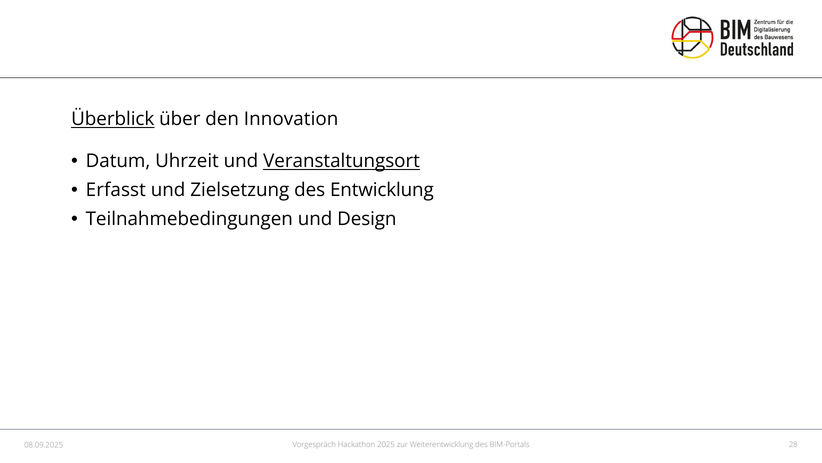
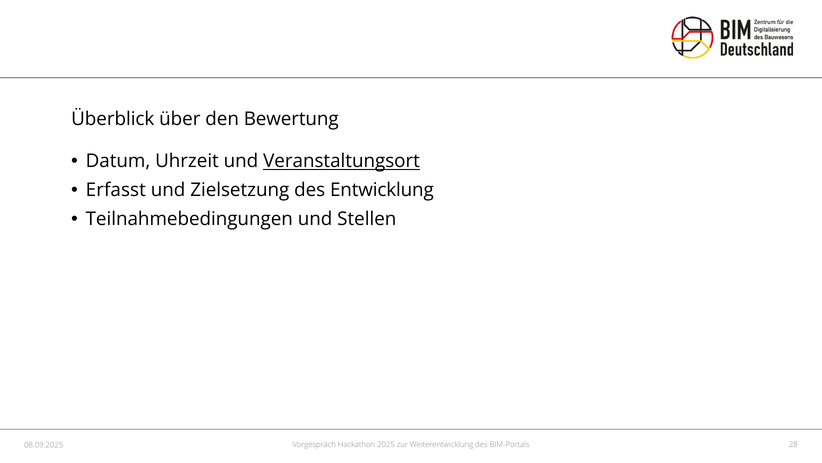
Überblick underline: present -> none (113, 119)
Innovation: Innovation -> Bewertung (291, 119)
Design: Design -> Stellen (367, 219)
